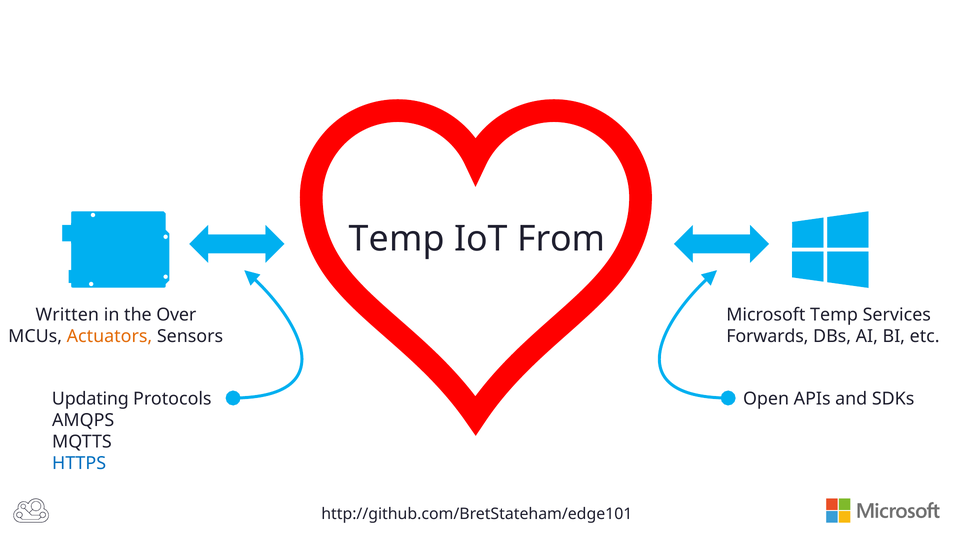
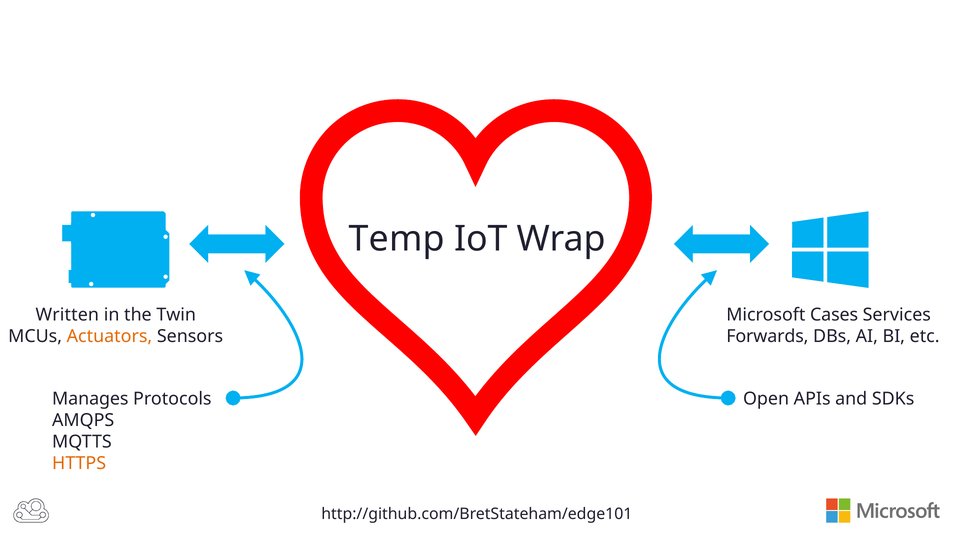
From: From -> Wrap (561, 239)
Over: Over -> Twin (176, 315)
Microsoft Temp: Temp -> Cases (834, 315)
Updating: Updating -> Manages (90, 399)
HTTPS colour: blue -> orange (79, 463)
